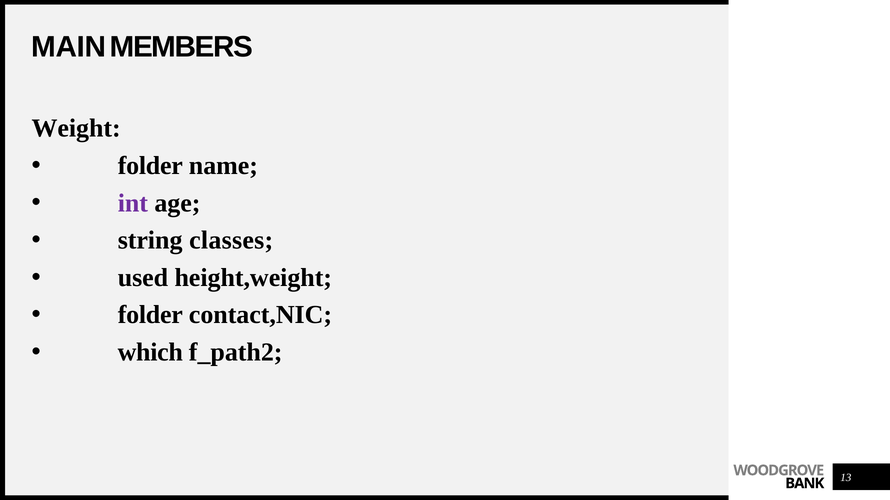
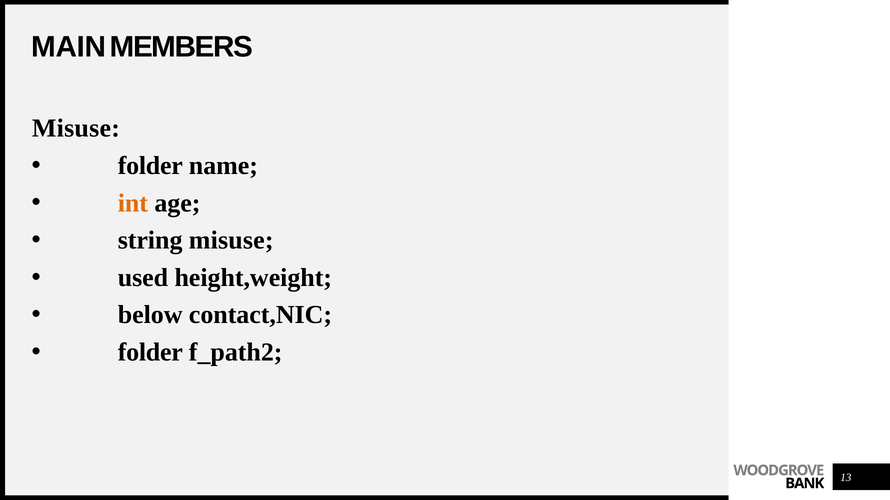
Weight: Weight -> Misuse (76, 129)
int colour: purple -> orange (133, 203)
string classes: classes -> misuse (231, 241)
folder: folder -> below (150, 315)
which: which -> folder (150, 352)
